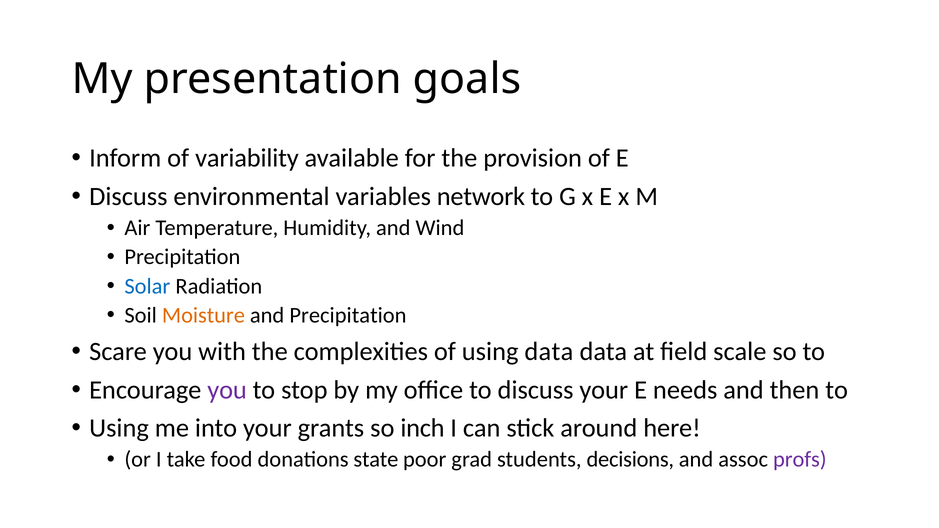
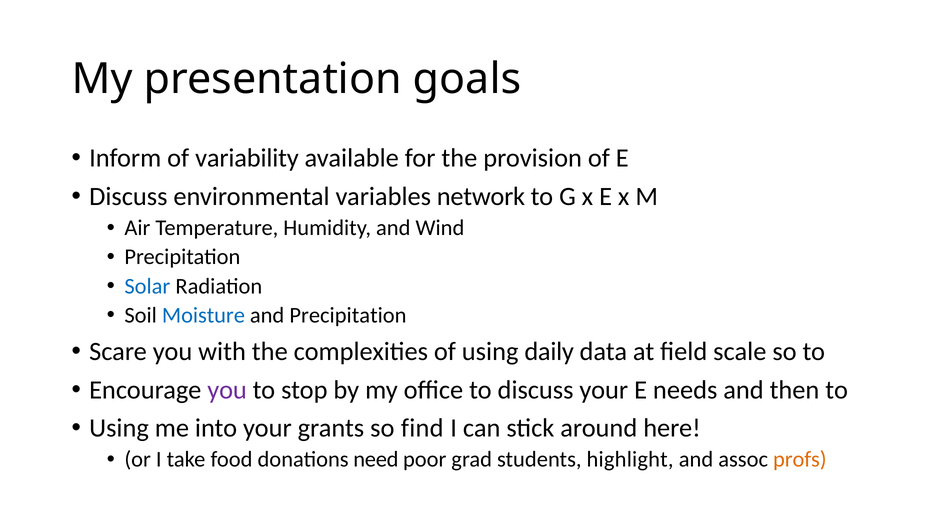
Moisture colour: orange -> blue (203, 315)
using data: data -> daily (549, 352)
inch: inch -> find (422, 428)
state: state -> need (376, 460)
decisions: decisions -> highlight (630, 460)
profs colour: purple -> orange (800, 460)
